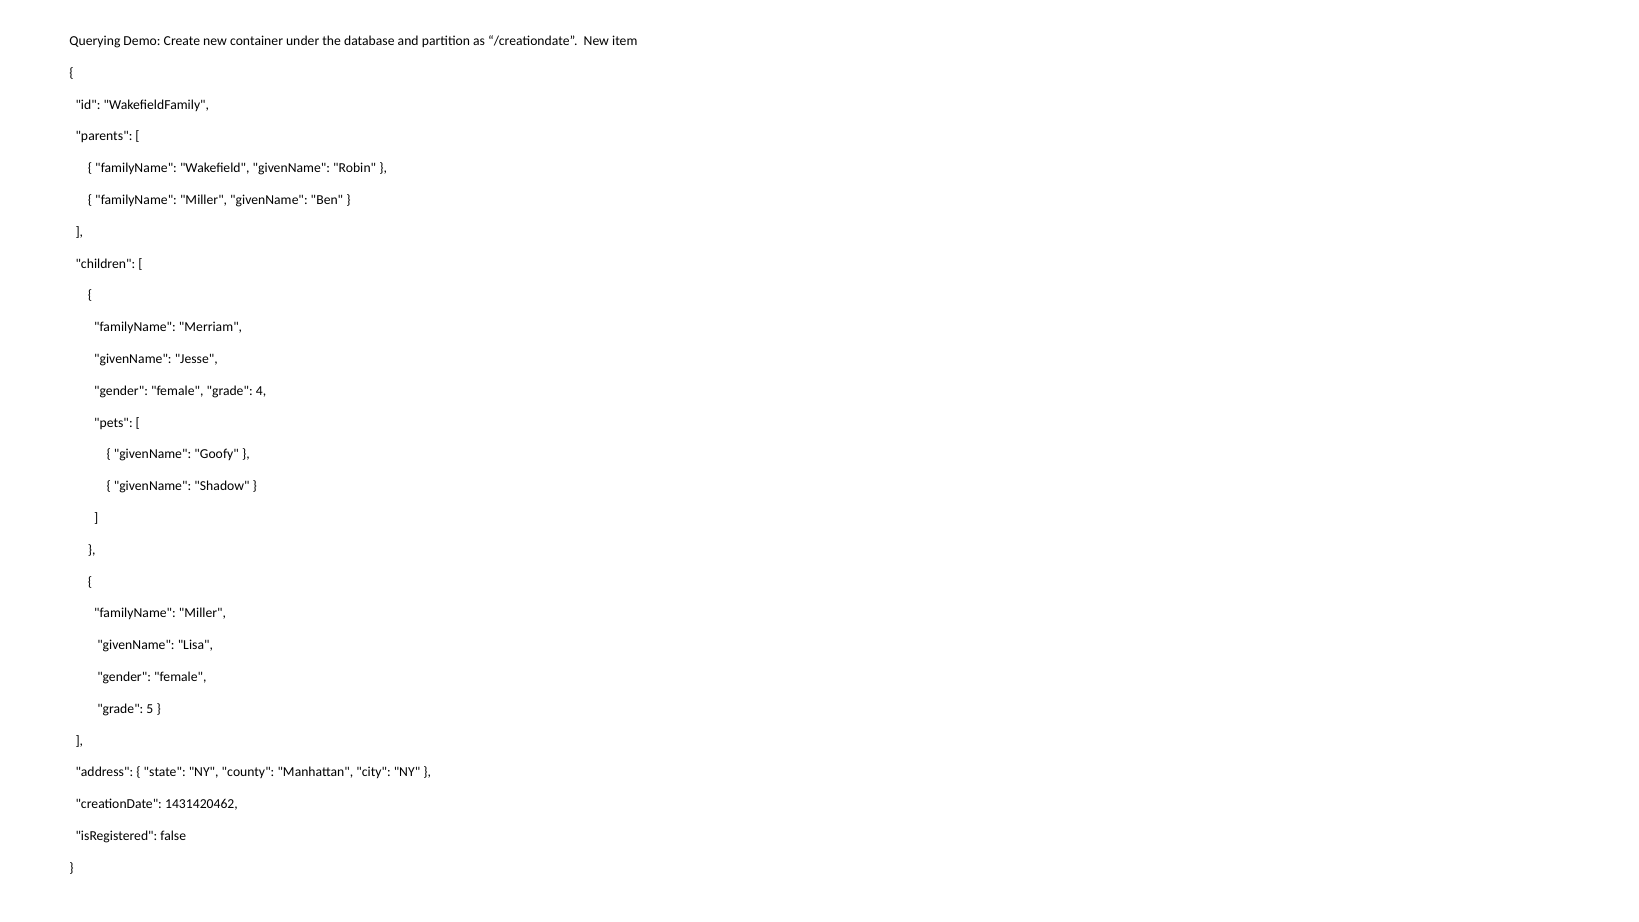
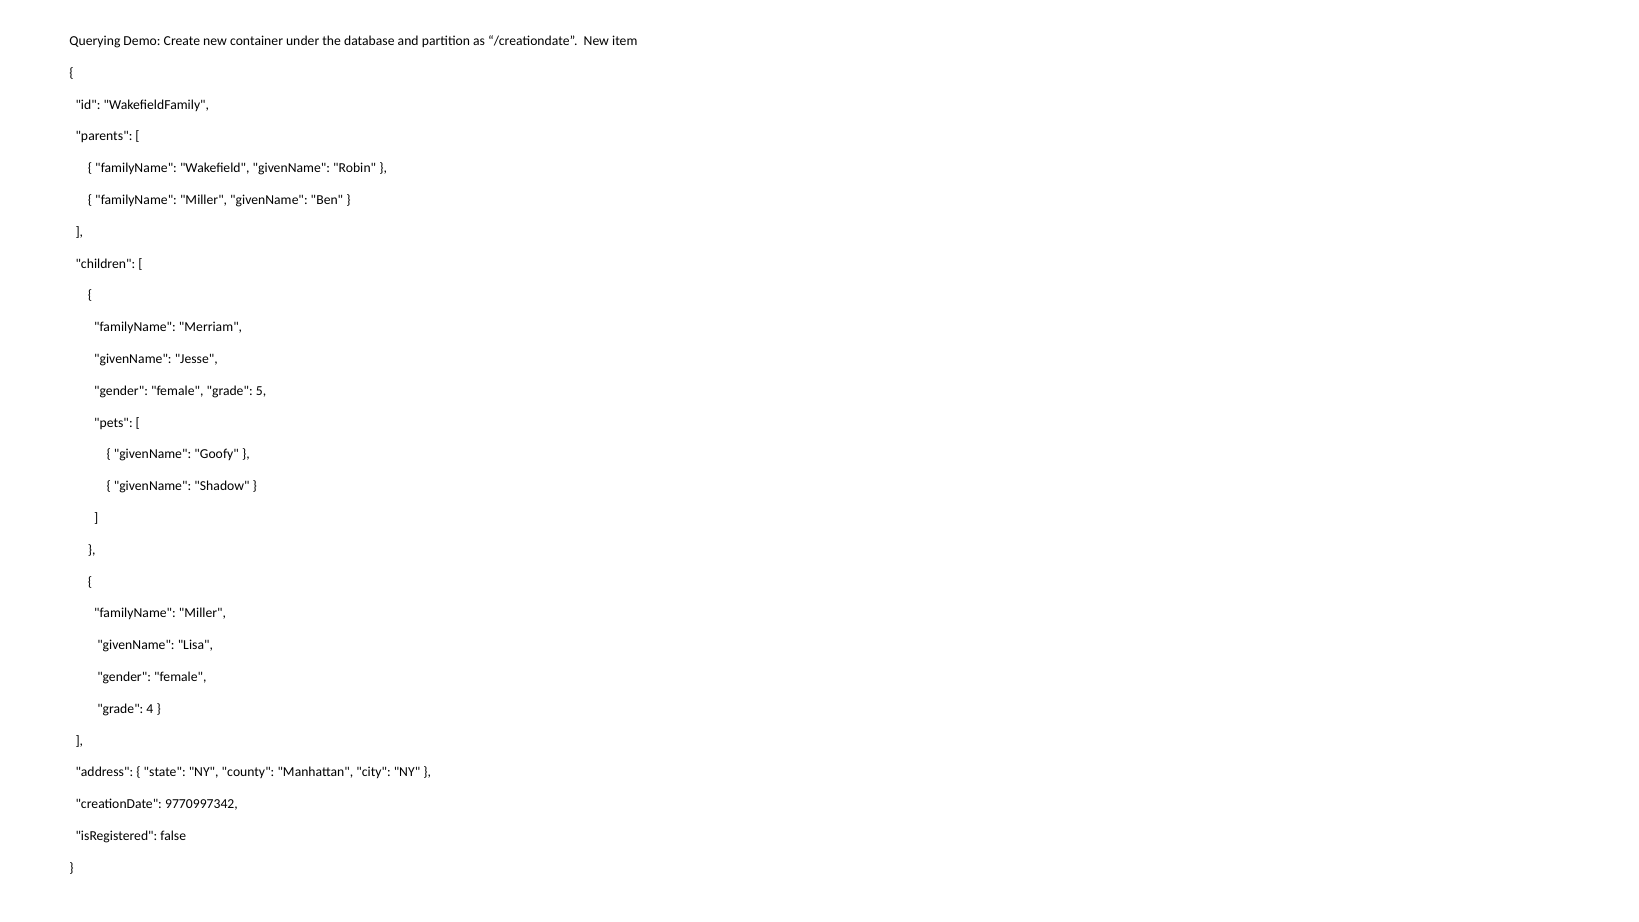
4: 4 -> 5 (261, 391)
5: 5 -> 4 (150, 709)
1431420462: 1431420462 -> 9770997342 (201, 804)
